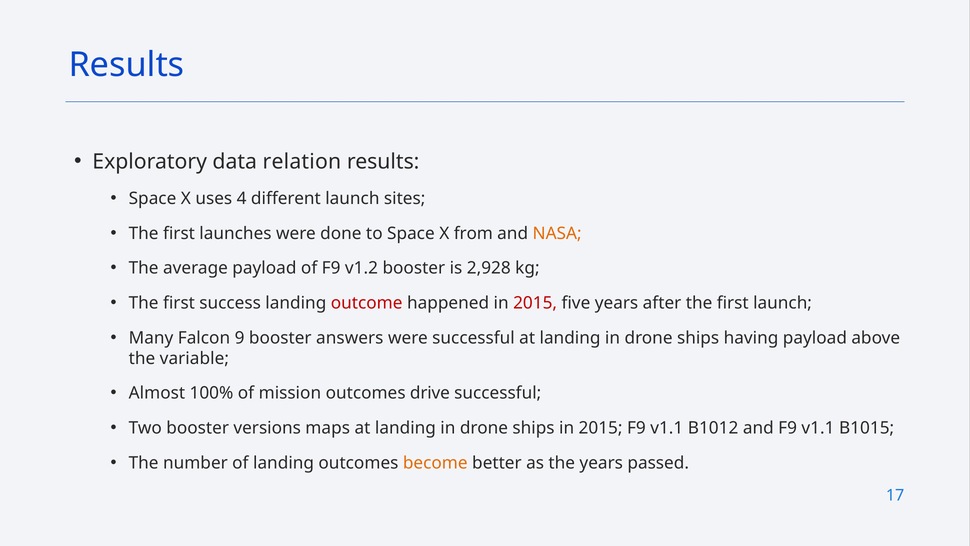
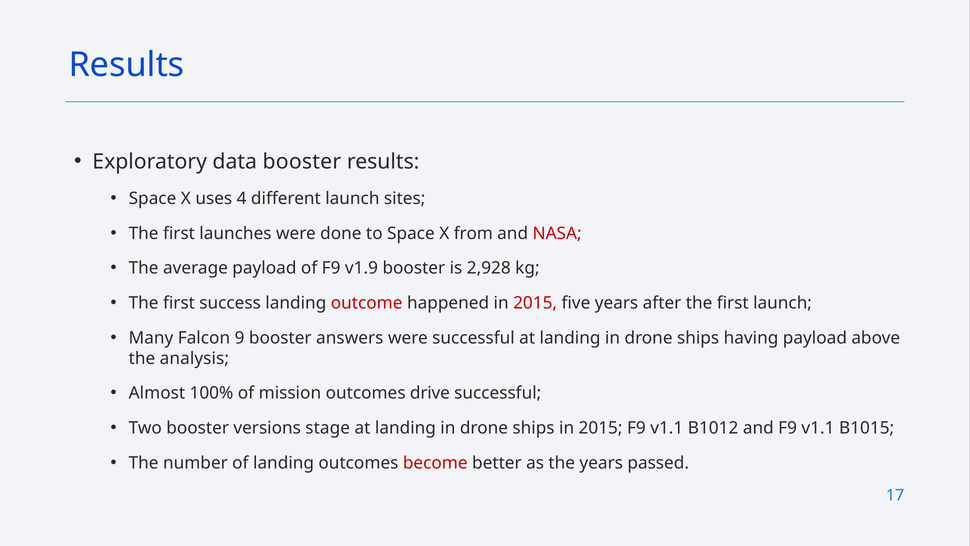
data relation: relation -> booster (302, 162)
NASA colour: orange -> red (557, 233)
v1.2: v1.2 -> v1.9 (361, 268)
variable: variable -> analysis (194, 358)
maps: maps -> stage (328, 428)
become colour: orange -> red (435, 463)
